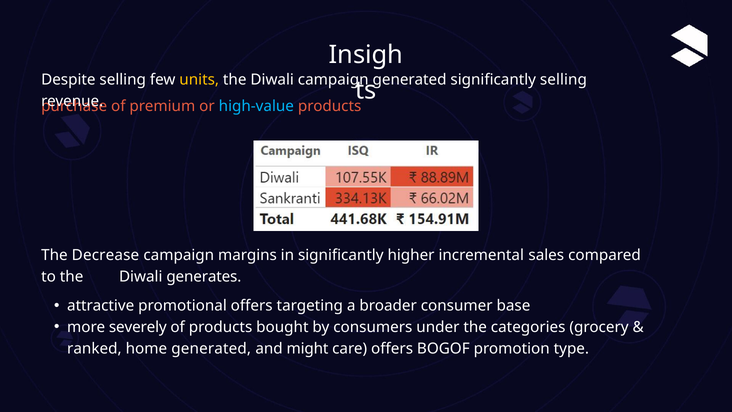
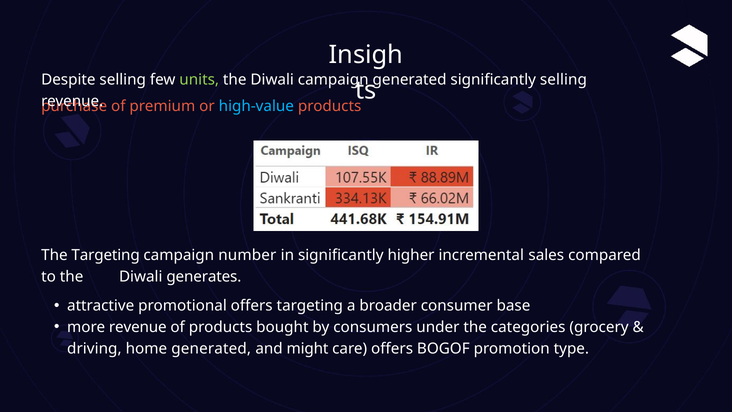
units colour: yellow -> light green (199, 80)
The Decrease: Decrease -> Targeting (106, 255)
margins: margins -> number (247, 255)
more severely: severely -> revenue (138, 327)
ranked: ranked -> driving (94, 348)
